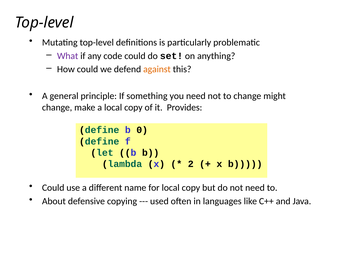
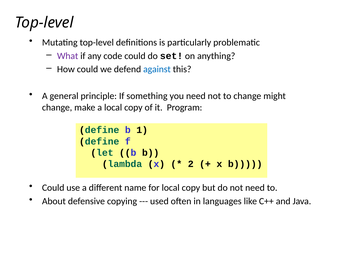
against colour: orange -> blue (157, 69)
Provides: Provides -> Program (185, 107)
0: 0 -> 1 (142, 130)
